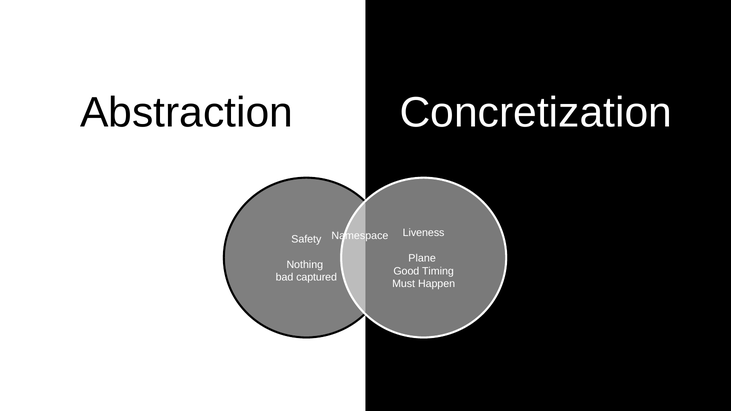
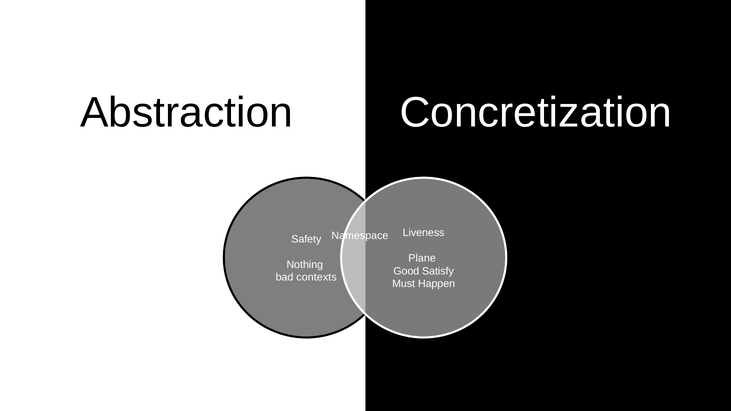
Good Timing: Timing -> Satisfy (438, 271)
captured: captured -> contexts (317, 278)
